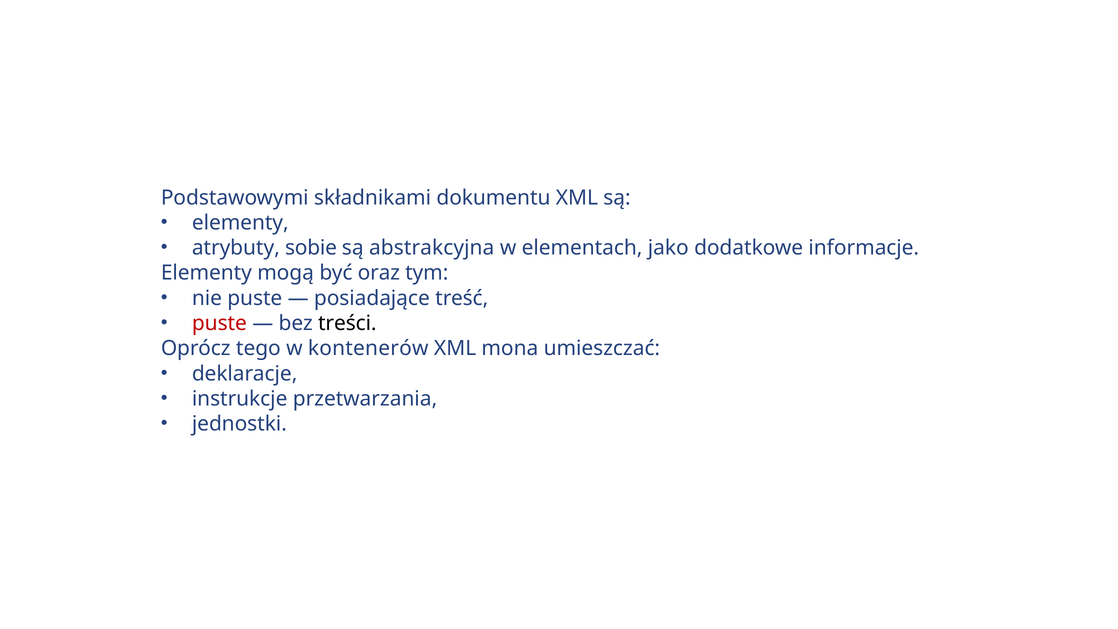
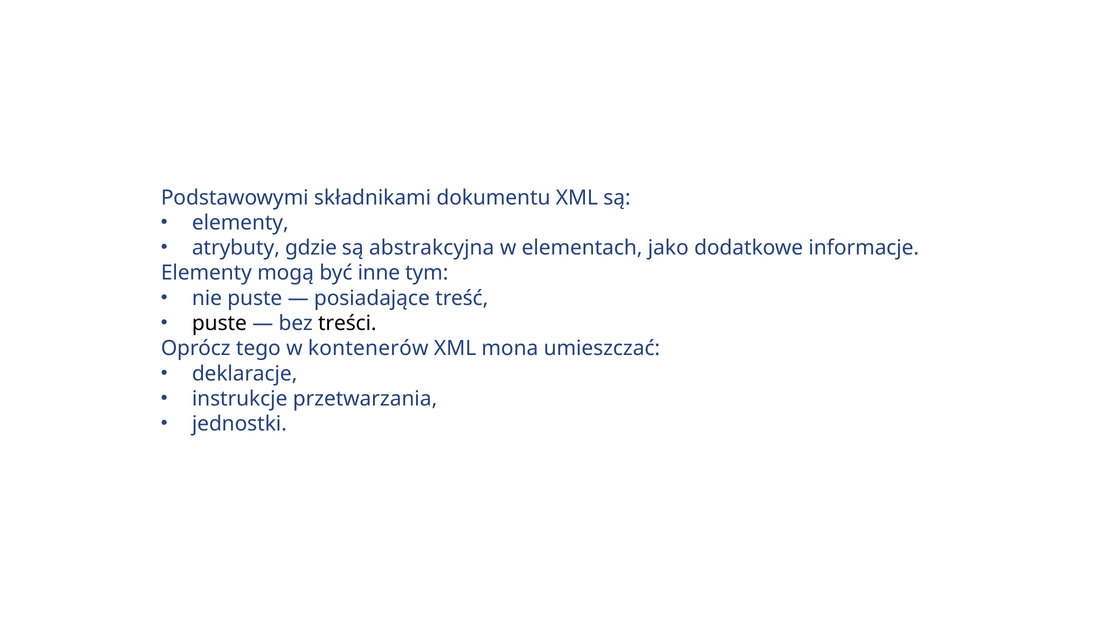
sobie: sobie -> gdzie (311, 248)
oraz: oraz -> inne (379, 273)
puste colour: red -> black (219, 323)
